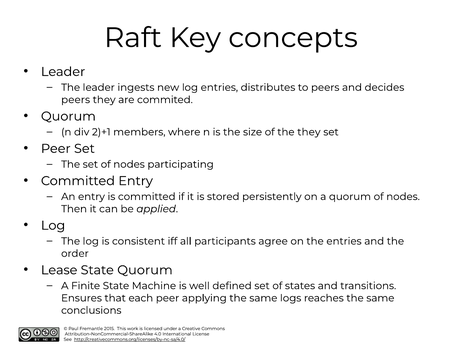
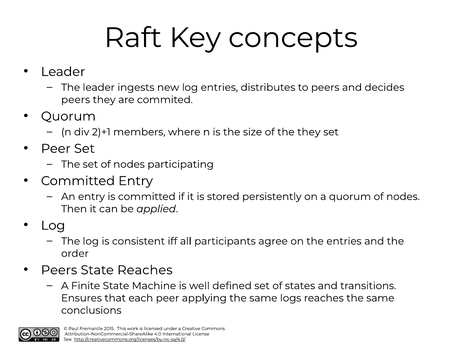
Lease: Lease -> Peers (59, 270)
State Quorum: Quorum -> Reaches (145, 270)
